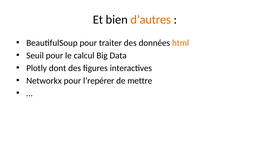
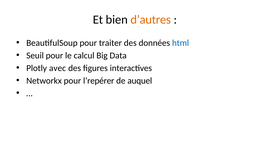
html colour: orange -> blue (181, 43)
dont: dont -> avec (58, 68)
mettre: mettre -> auquel (140, 81)
